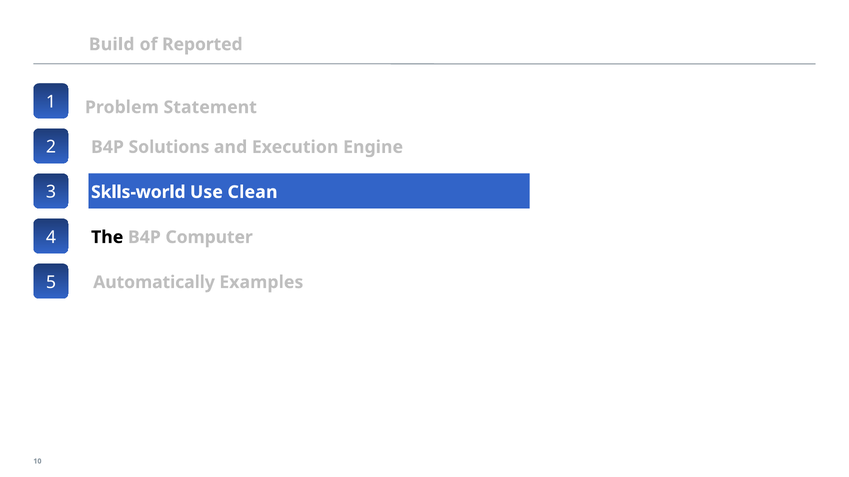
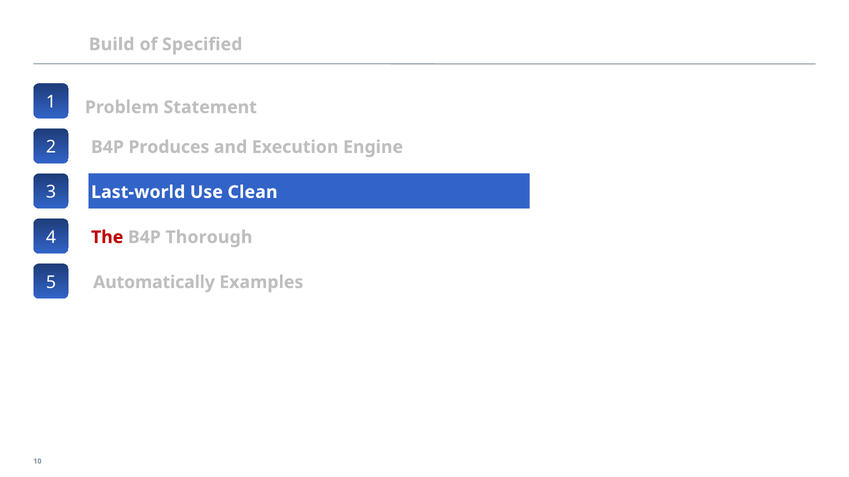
Reported: Reported -> Specified (202, 44)
Solutions: Solutions -> Produces (169, 147)
Sklls-world: Sklls-world -> Last-world (138, 192)
The colour: black -> red (107, 237)
Computer: Computer -> Thorough (209, 237)
